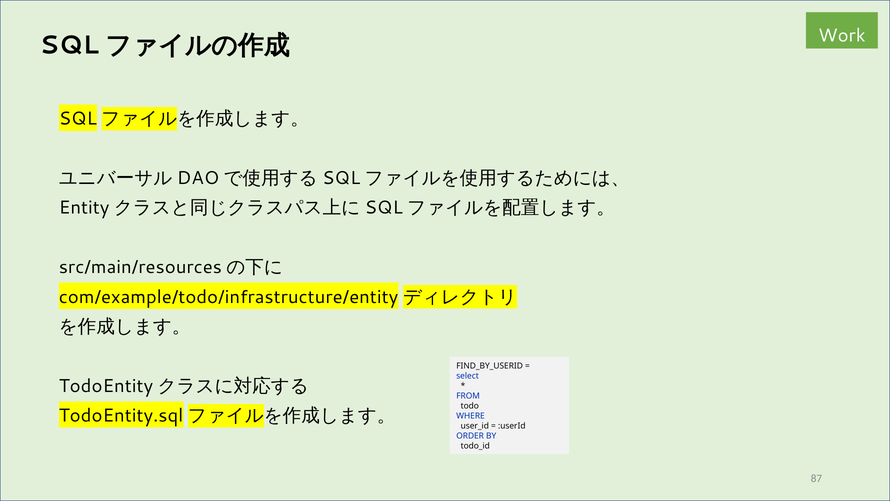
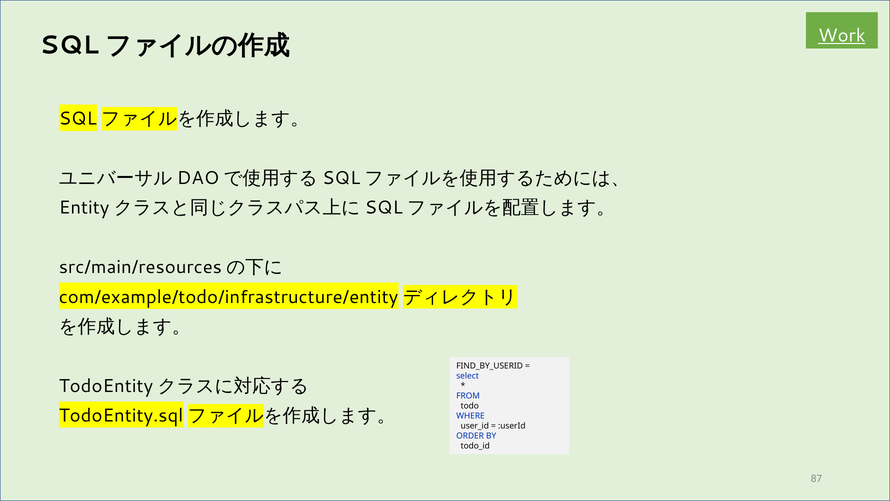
Work underline: none -> present (842, 35)
